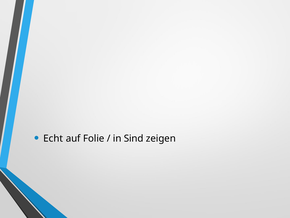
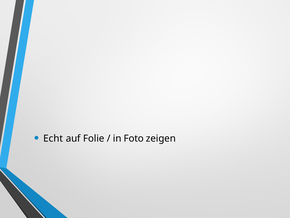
Sind: Sind -> Foto (134, 138)
